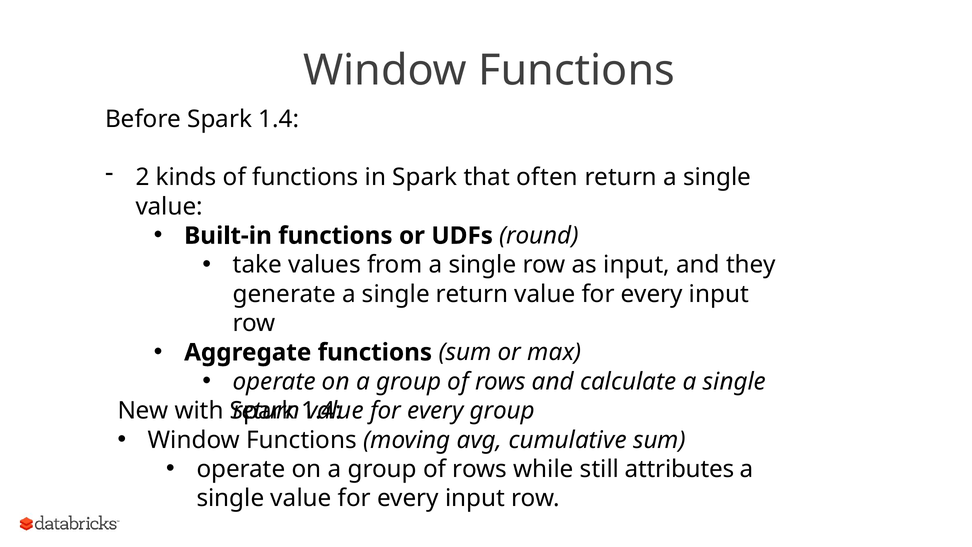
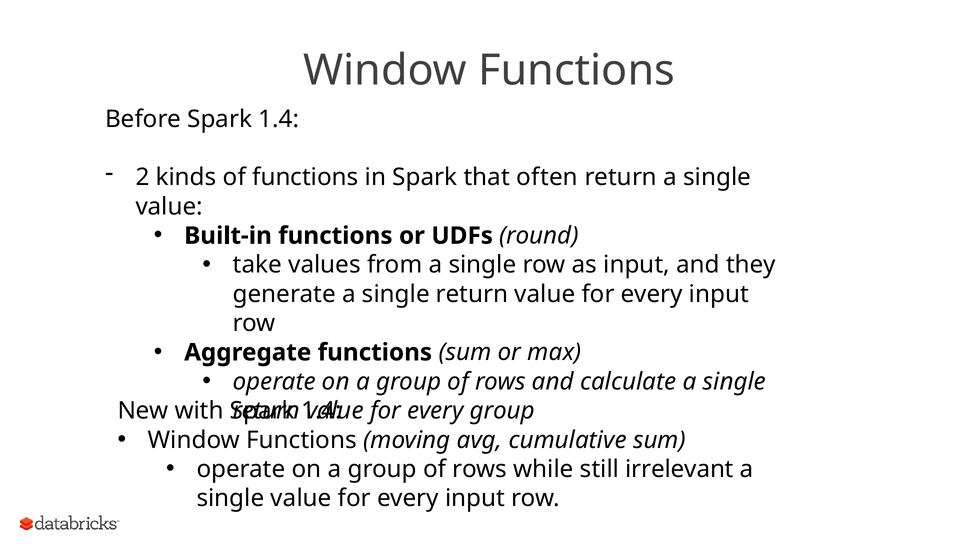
attributes: attributes -> irrelevant (680, 469)
